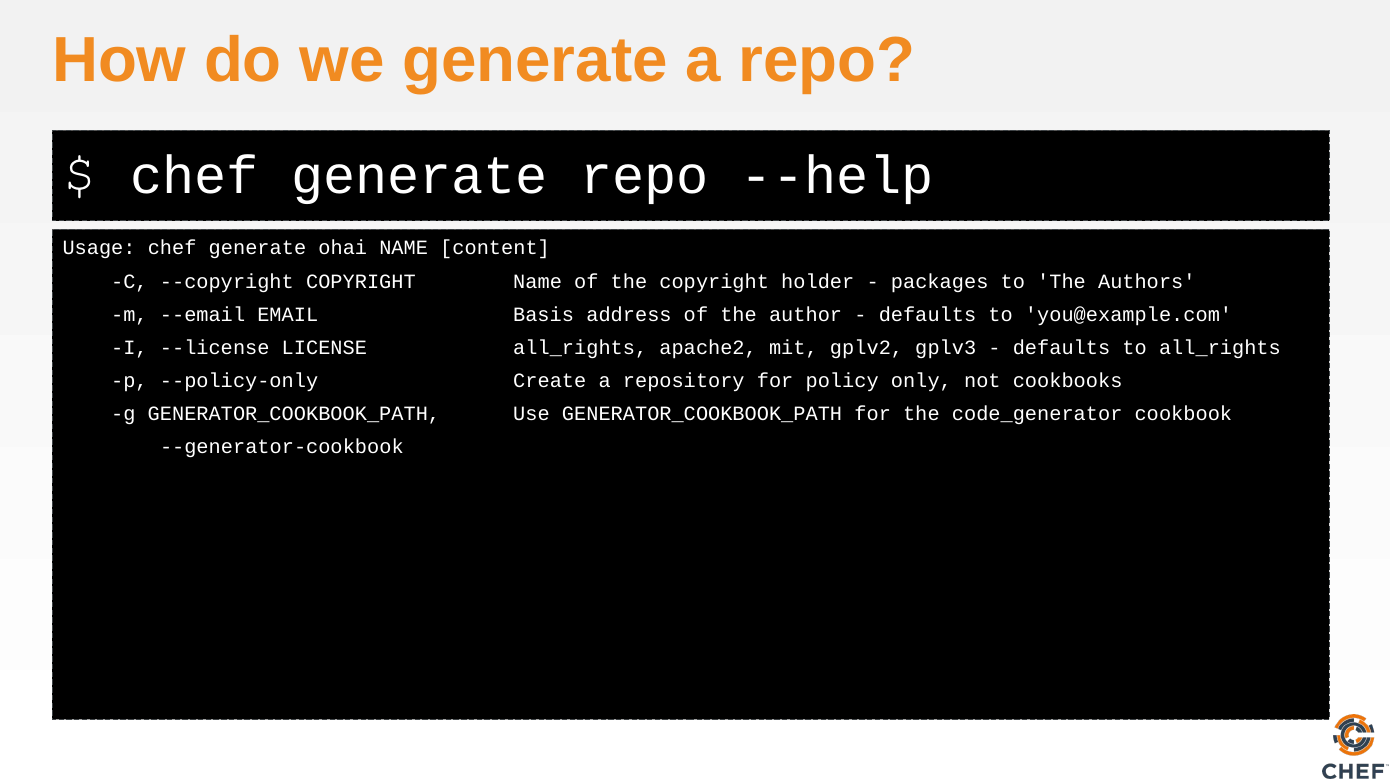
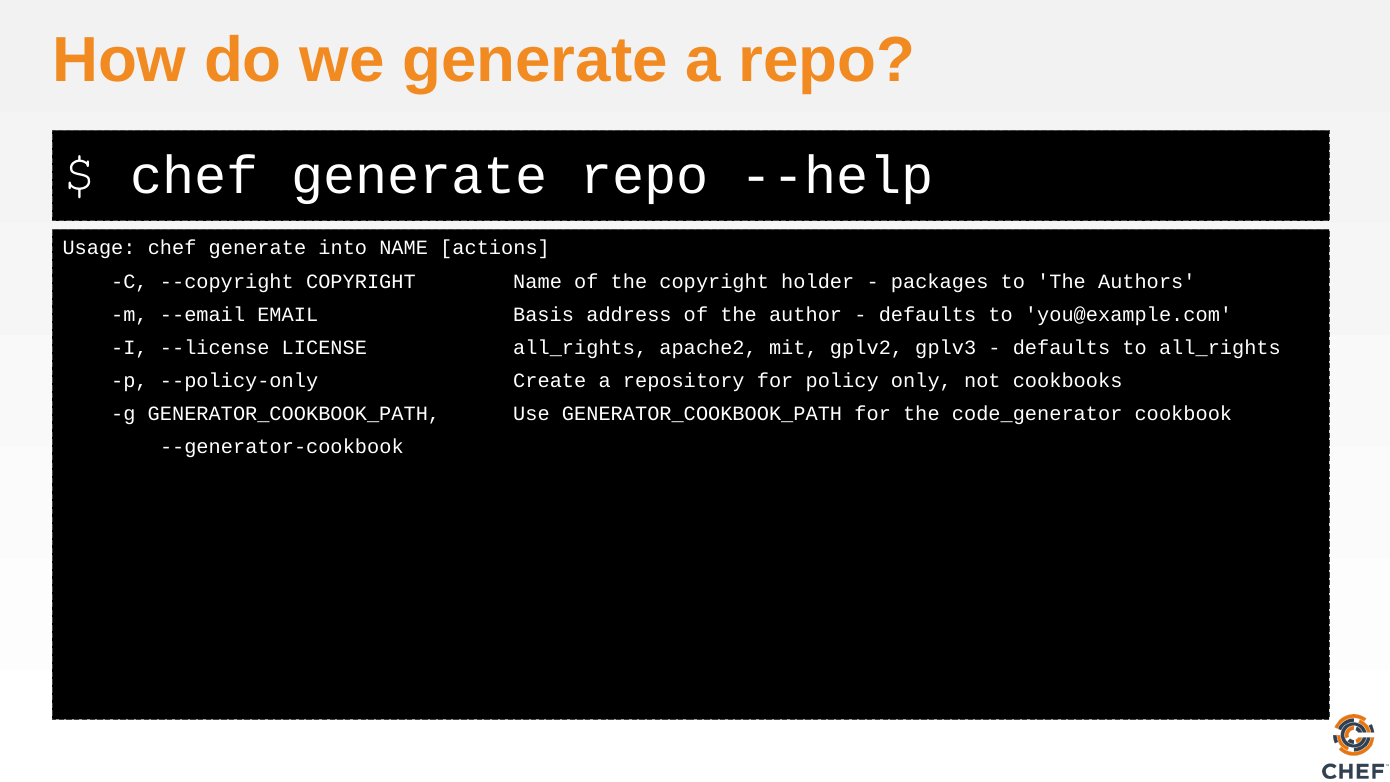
ohai: ohai -> into (343, 248)
content: content -> actions (495, 248)
